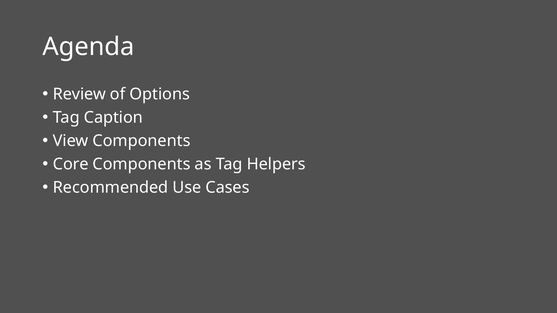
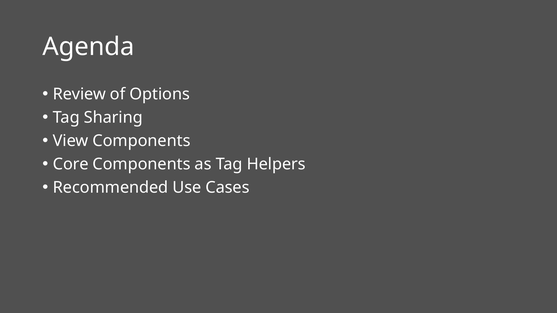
Caption: Caption -> Sharing (113, 118)
